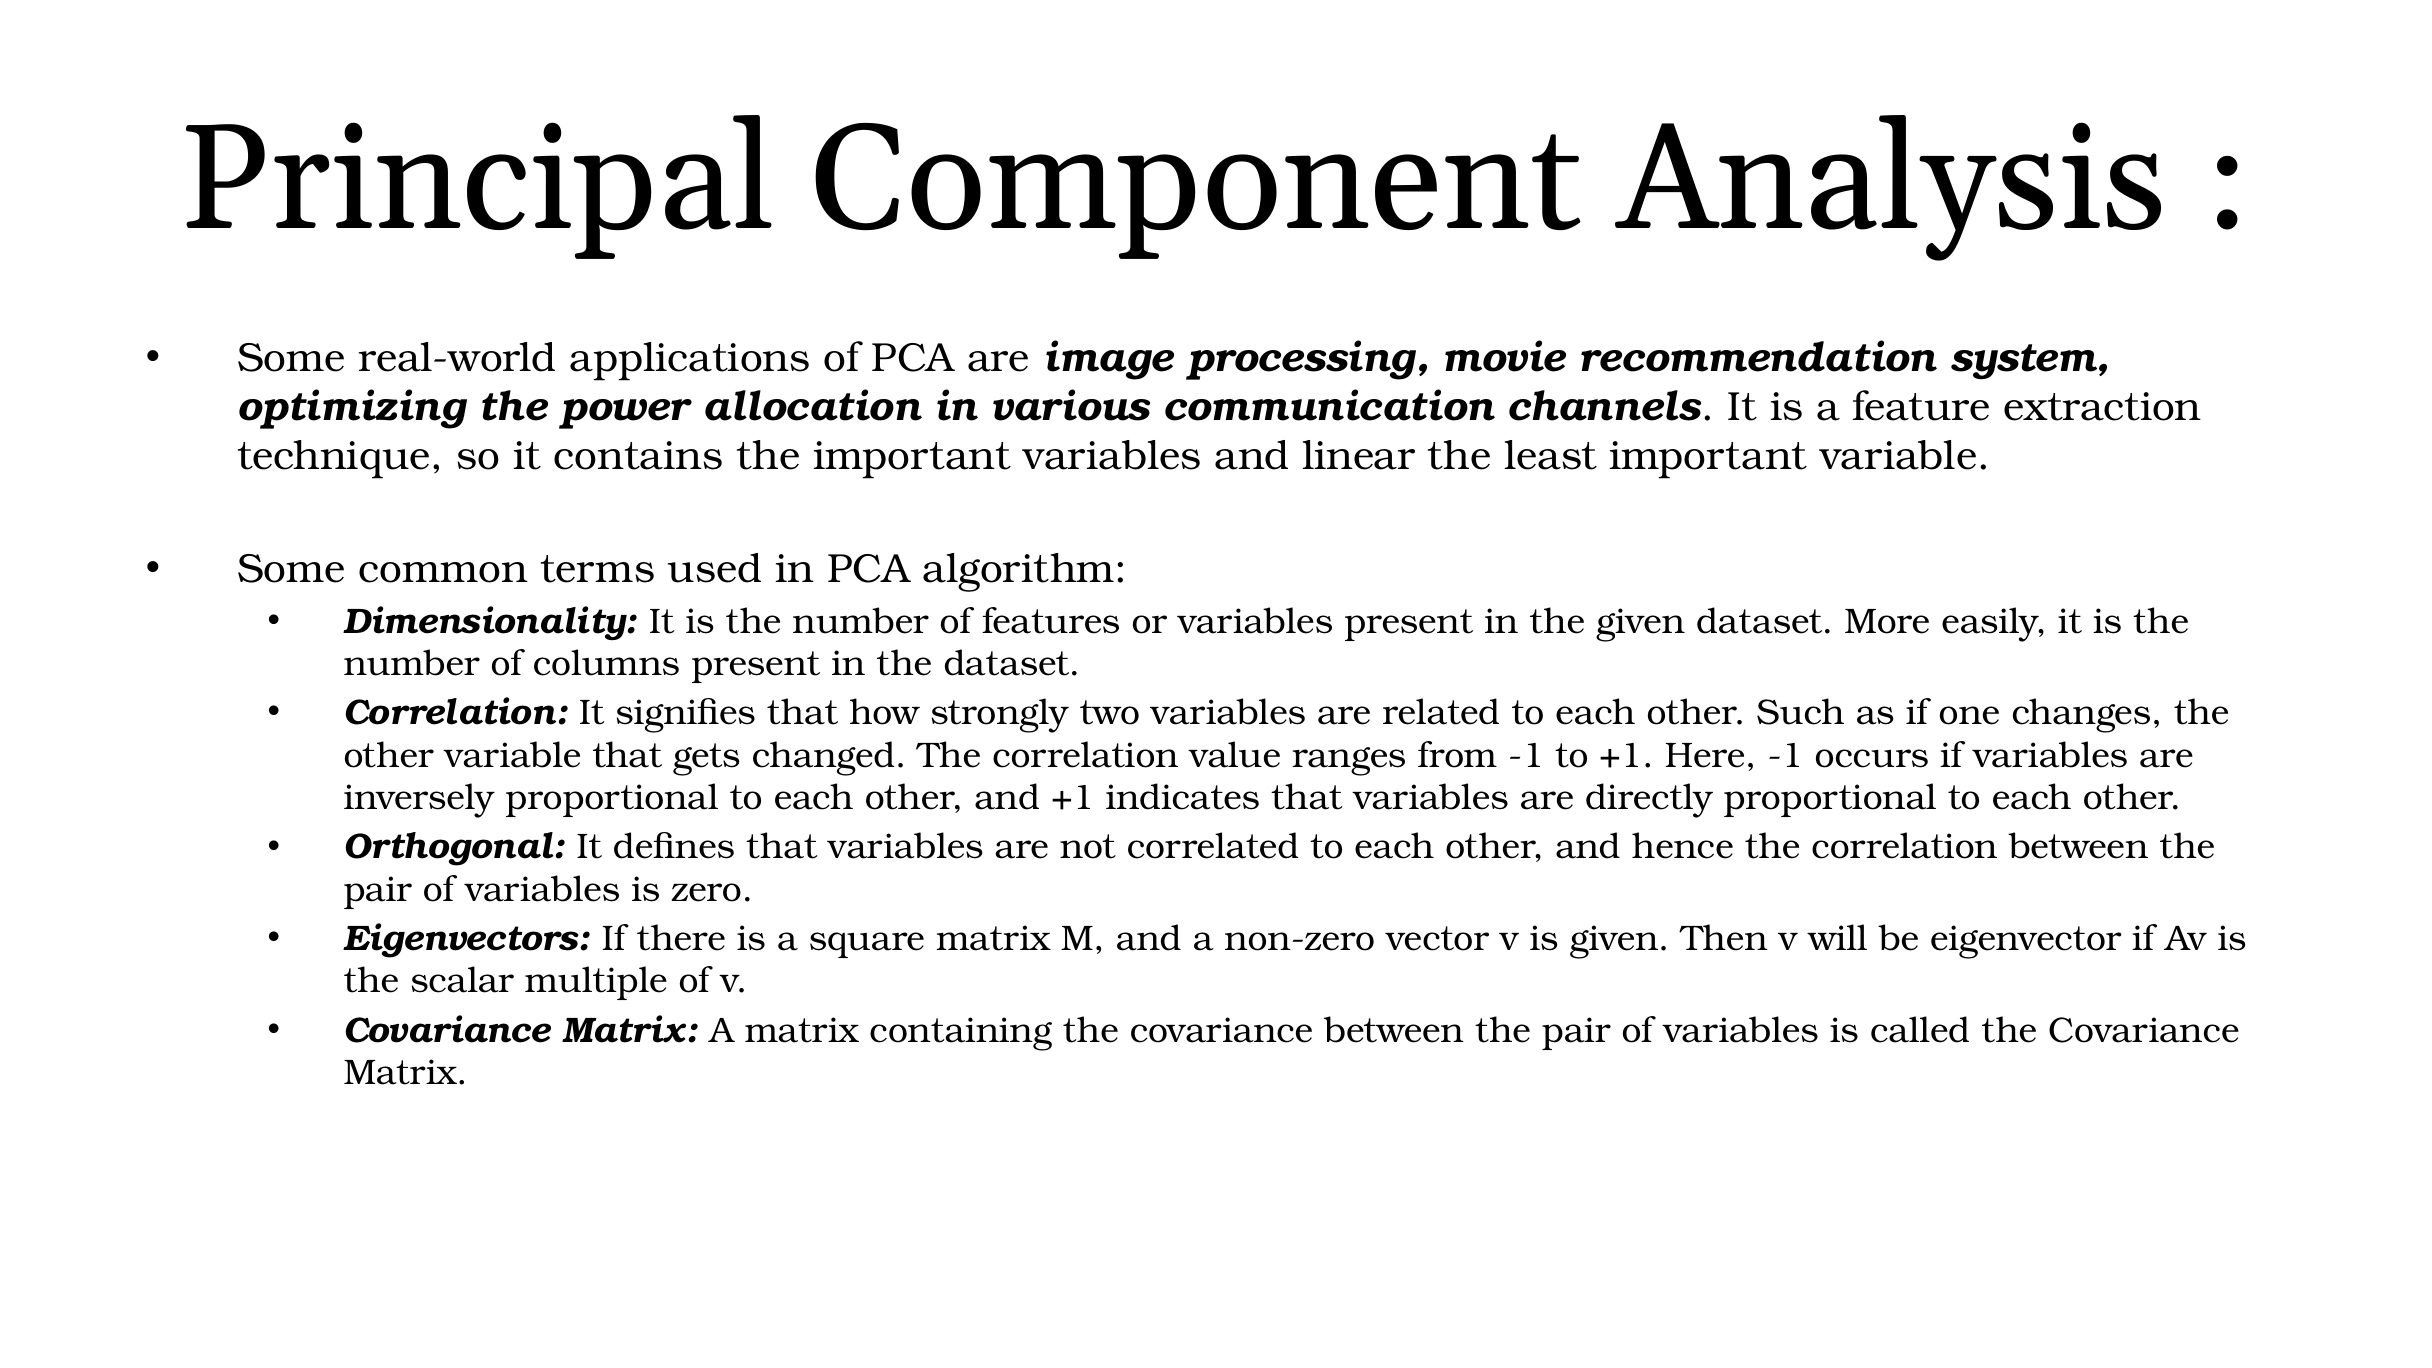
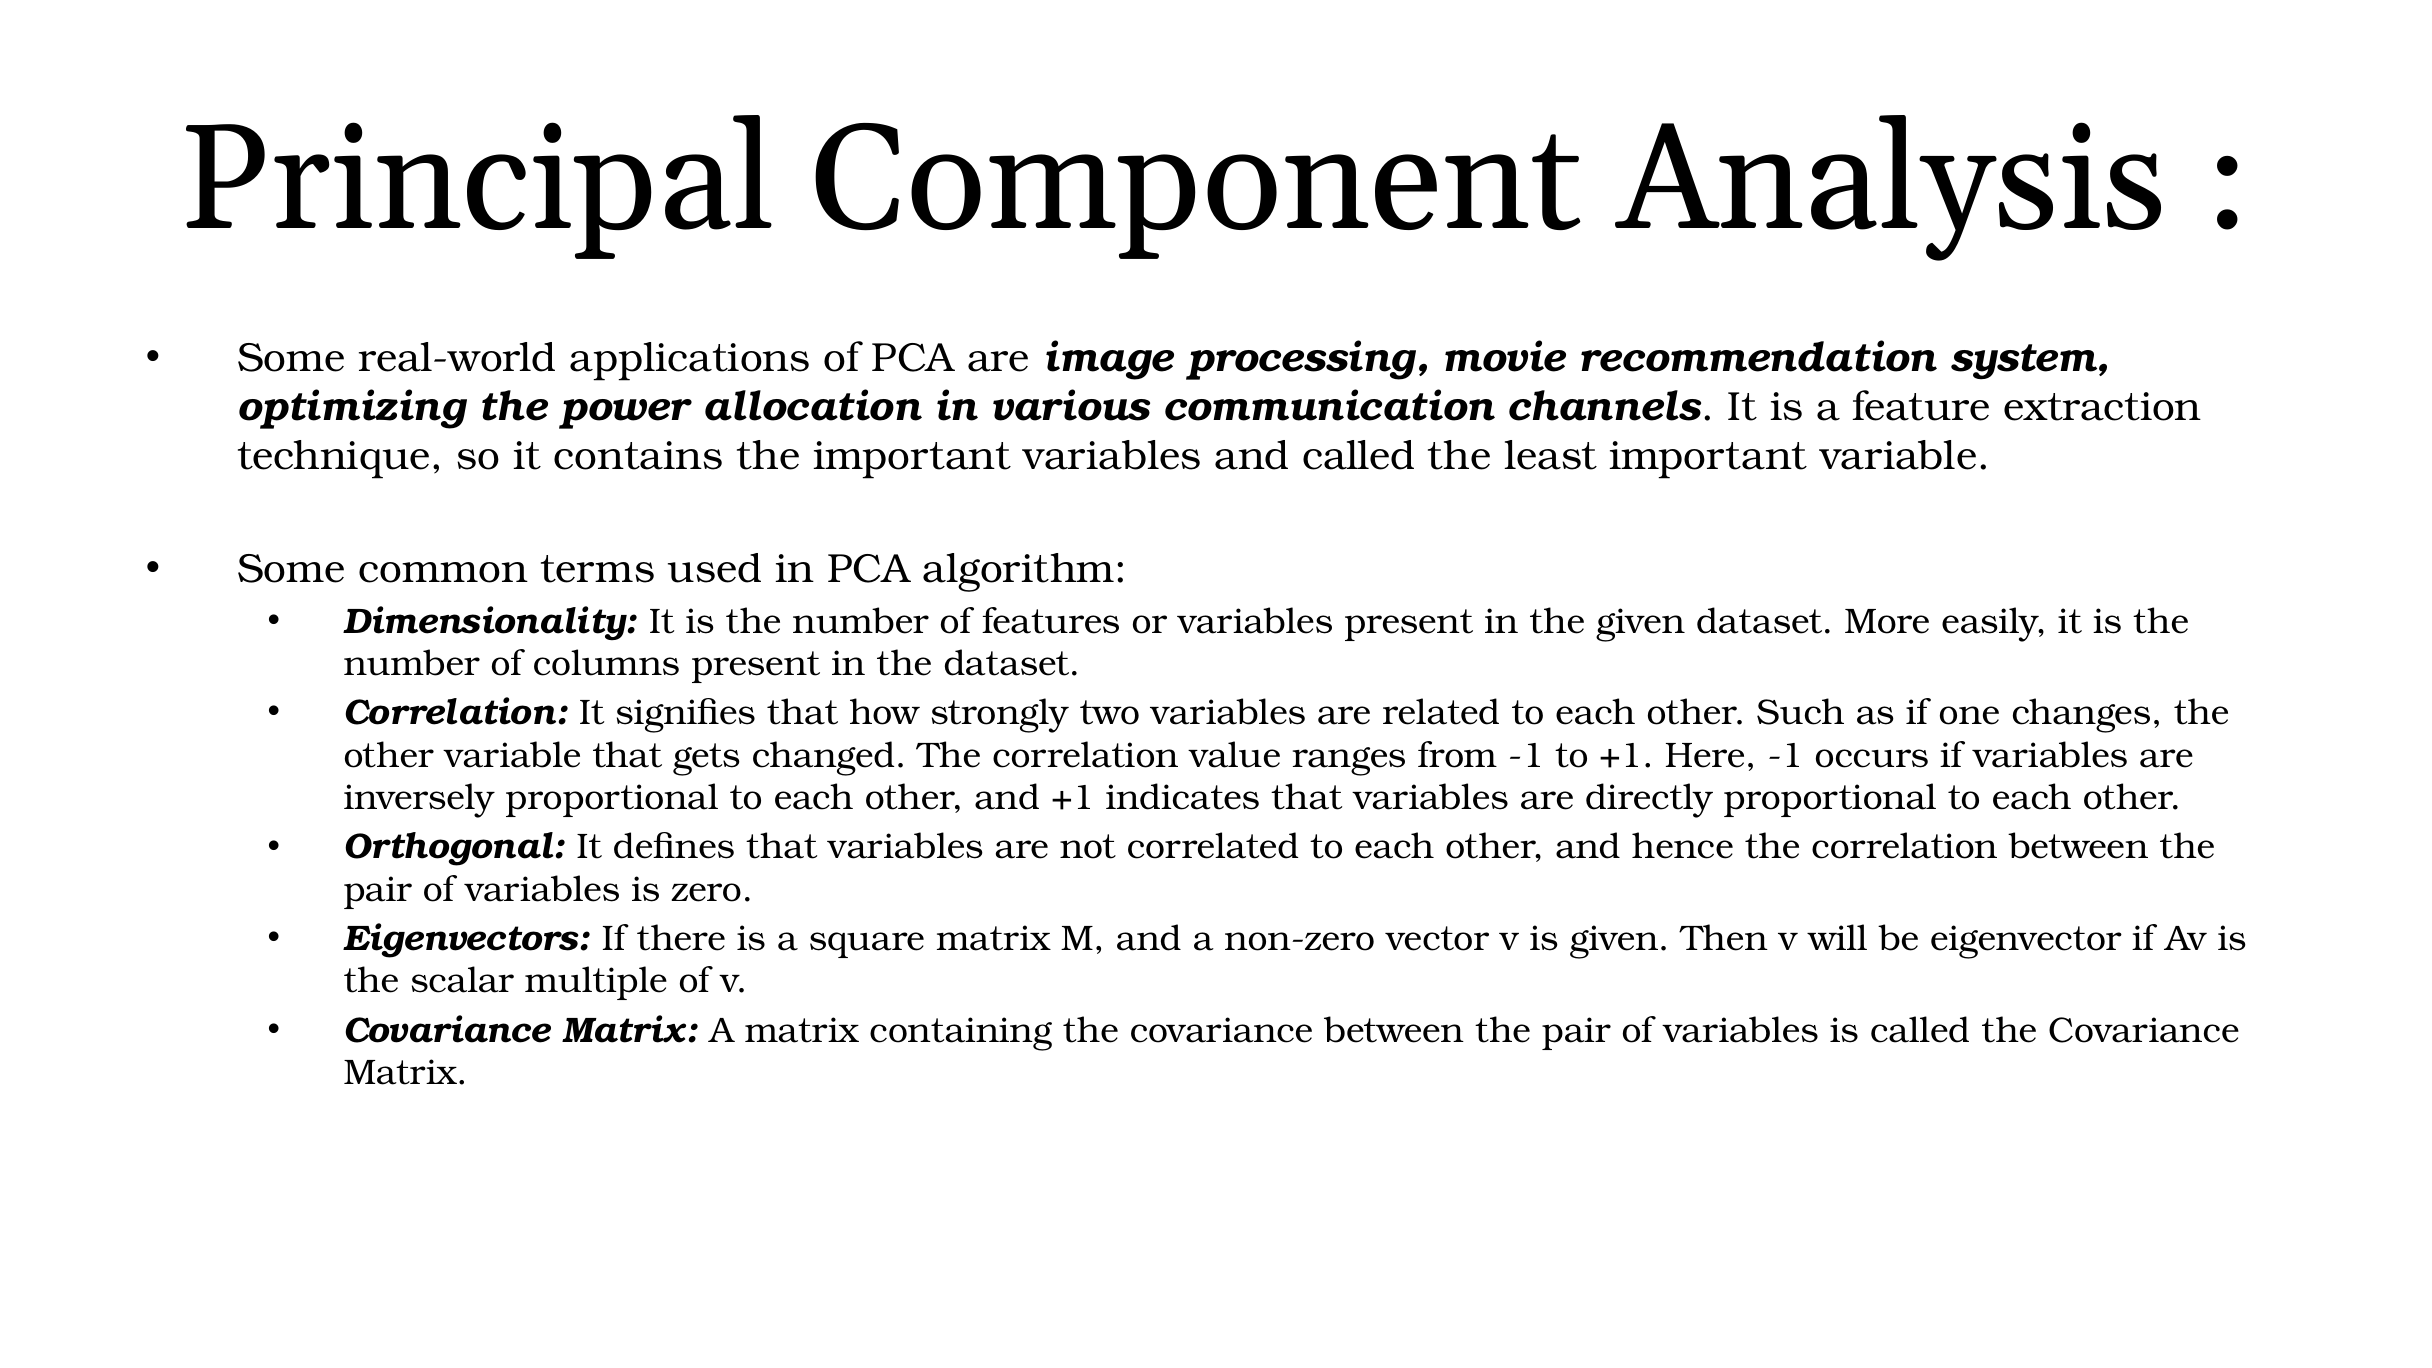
and linear: linear -> called (1359, 456)
